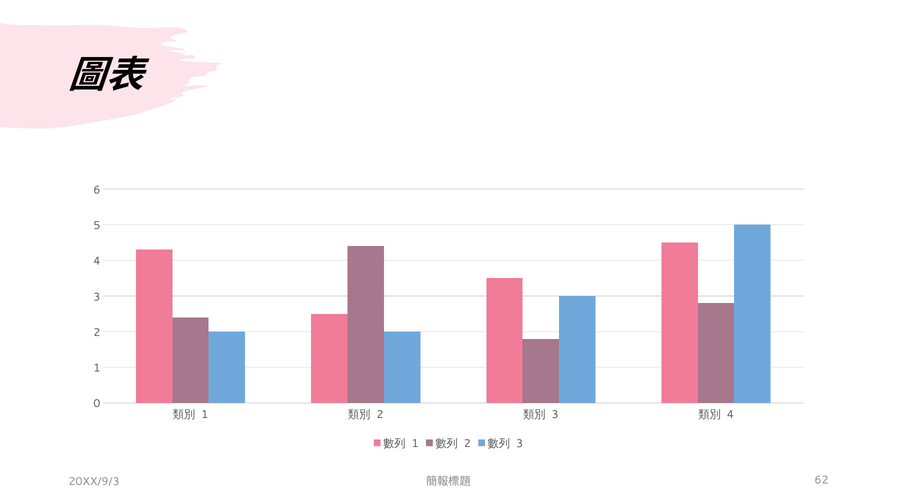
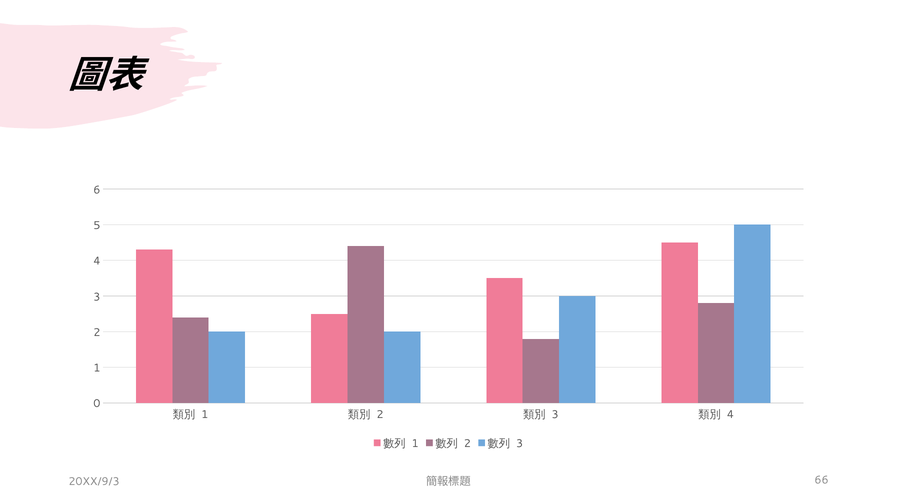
62: 62 -> 66 (822, 481)
